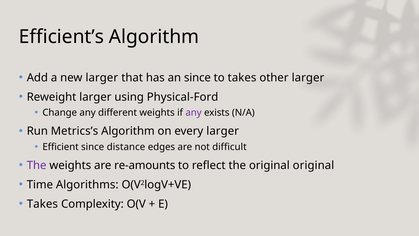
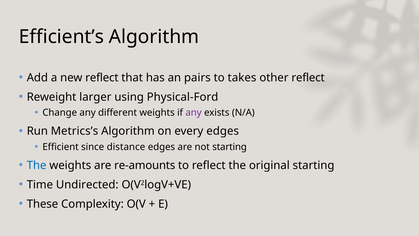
new larger: larger -> reflect (102, 78)
an since: since -> pairs (197, 78)
other larger: larger -> reflect (308, 78)
every larger: larger -> edges (223, 131)
not difficult: difficult -> starting (230, 147)
The colour: purple -> blue (37, 165)
original original: original -> starting (314, 165)
Algorithms: Algorithms -> Undirected (87, 185)
Takes: Takes -> These (42, 204)
